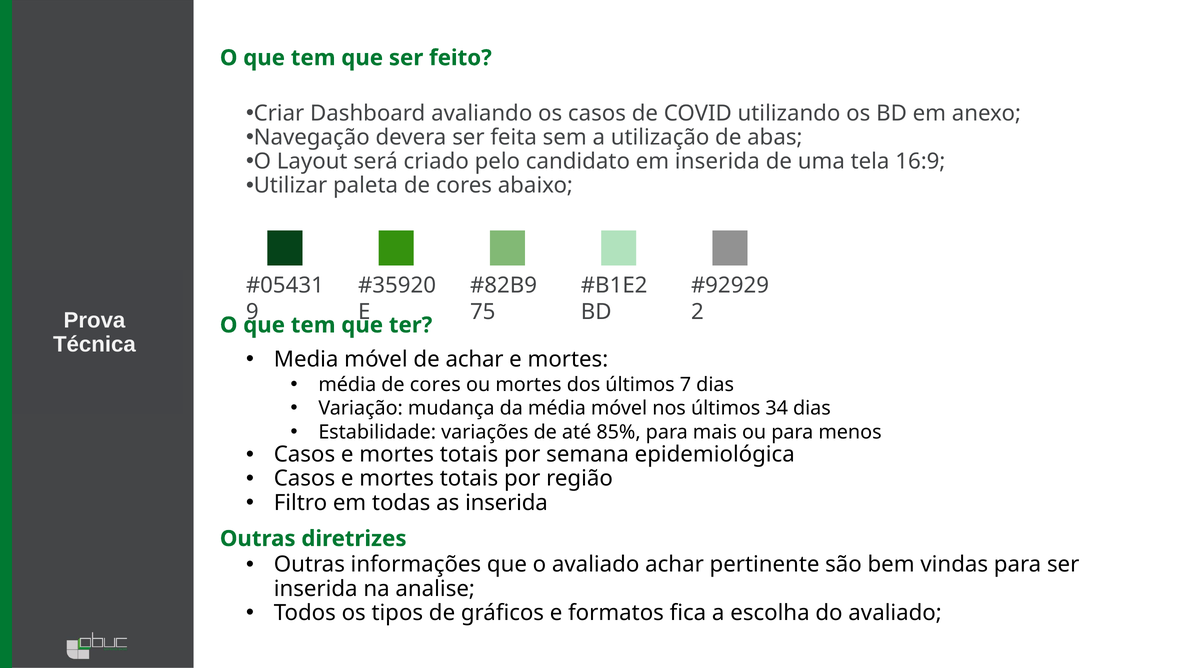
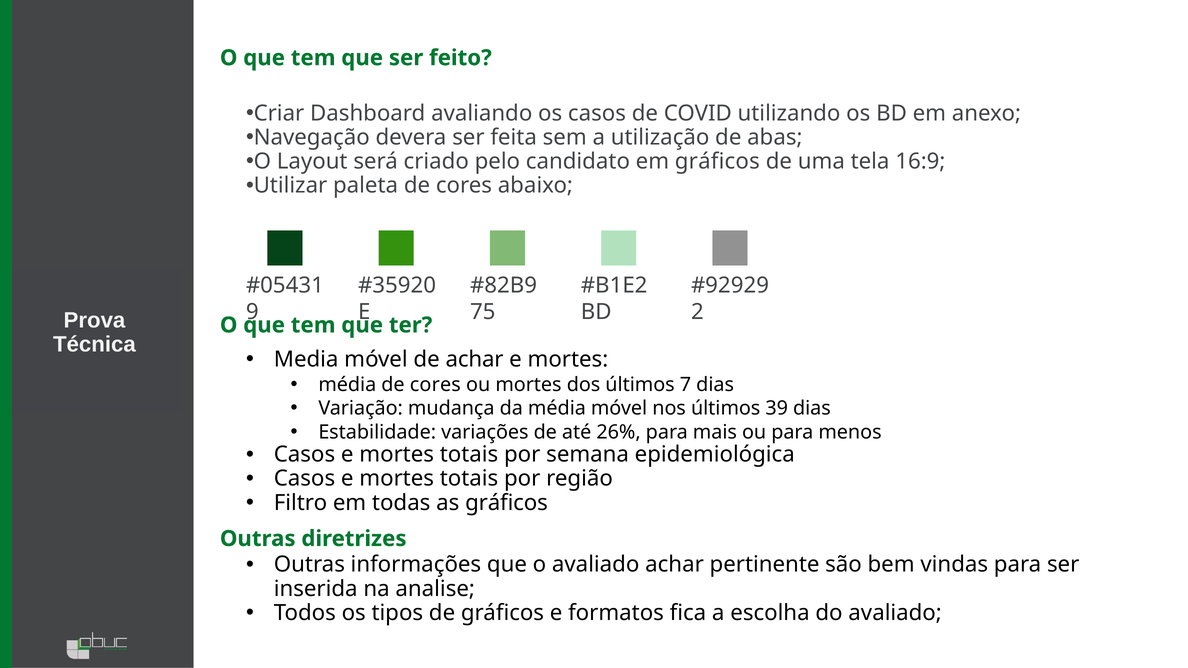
em inserida: inserida -> gráficos (717, 162)
34: 34 -> 39 (777, 409)
85%: 85% -> 26% (619, 432)
as inserida: inserida -> gráficos (506, 503)
